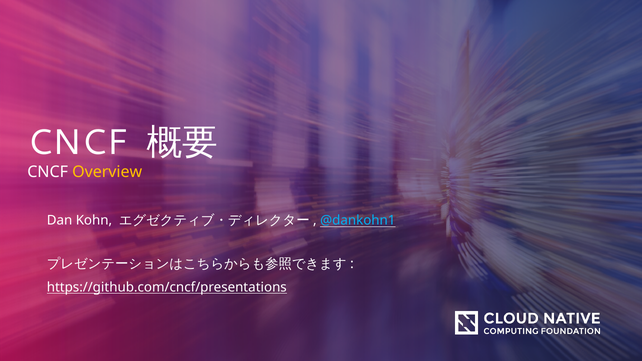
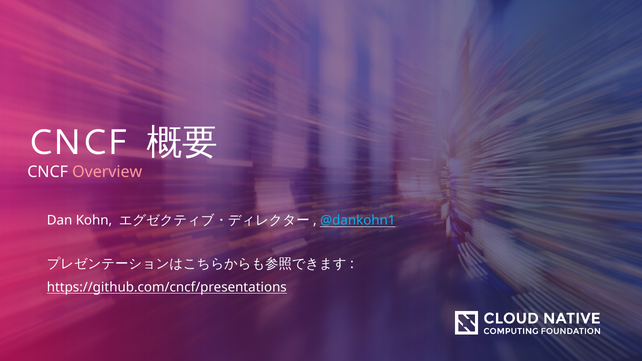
Overview colour: yellow -> pink (107, 172)
